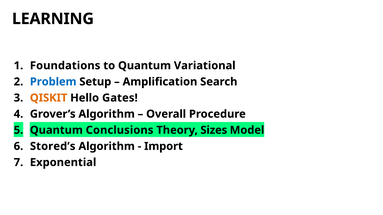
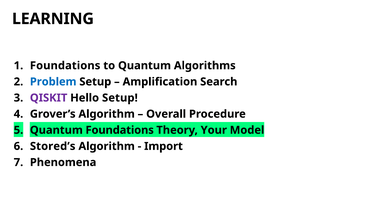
Variational: Variational -> Algorithms (205, 66)
QISKIT colour: orange -> purple (49, 98)
Hello Gates: Gates -> Setup (120, 98)
Quantum Conclusions: Conclusions -> Foundations (120, 130)
Sizes: Sizes -> Your (214, 130)
Exponential: Exponential -> Phenomena (63, 163)
